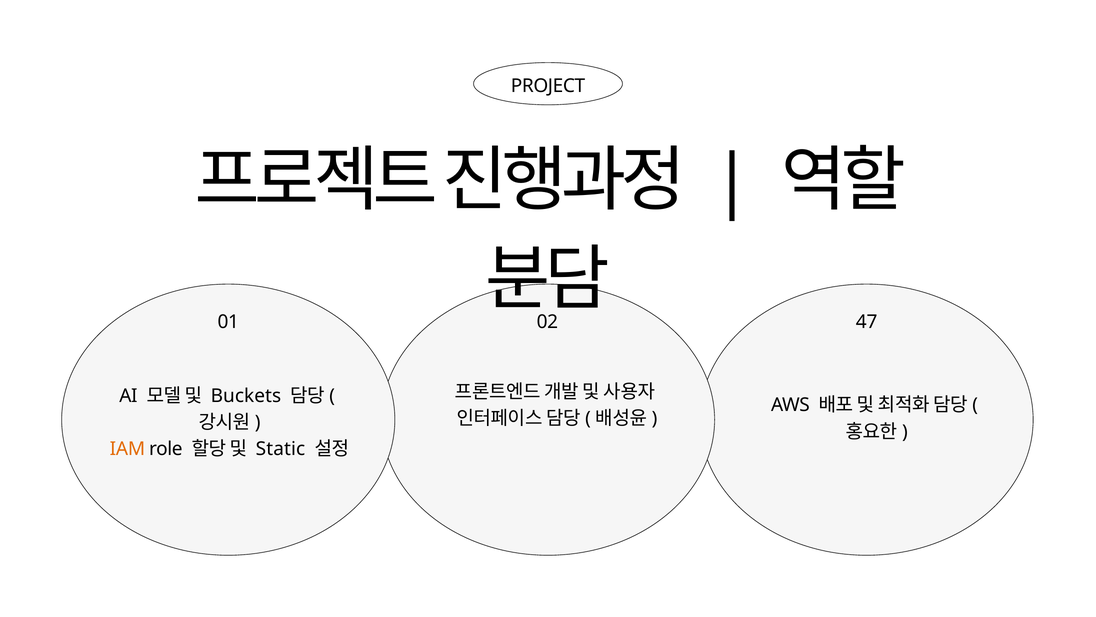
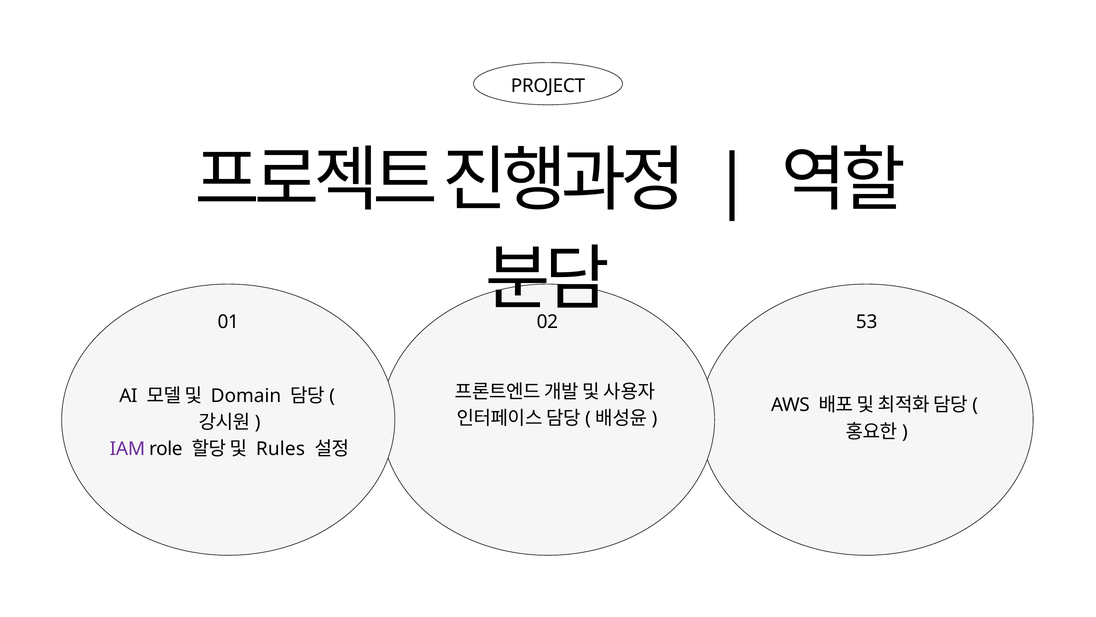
47: 47 -> 53 (867, 322)
Buckets: Buckets -> Domain (246, 396)
IAM colour: orange -> purple (127, 449)
Static: Static -> Rules (280, 449)
